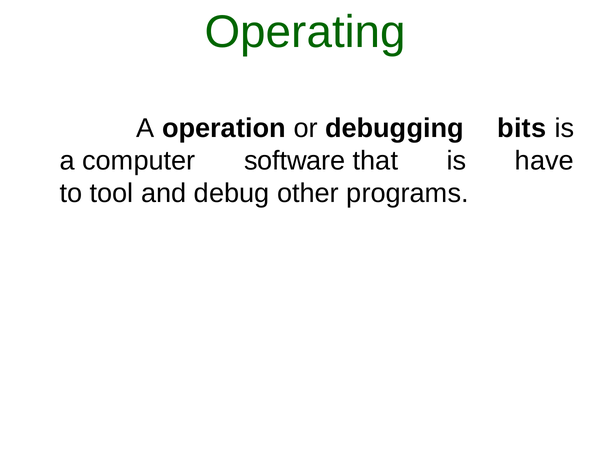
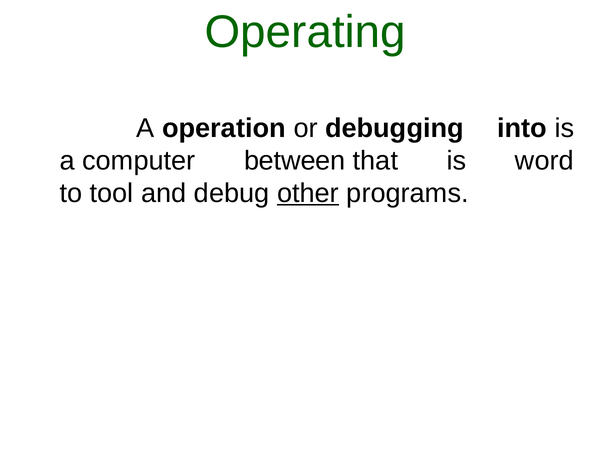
bits: bits -> into (522, 128)
software: software -> between (295, 161)
have: have -> word (544, 161)
other underline: none -> present (308, 193)
